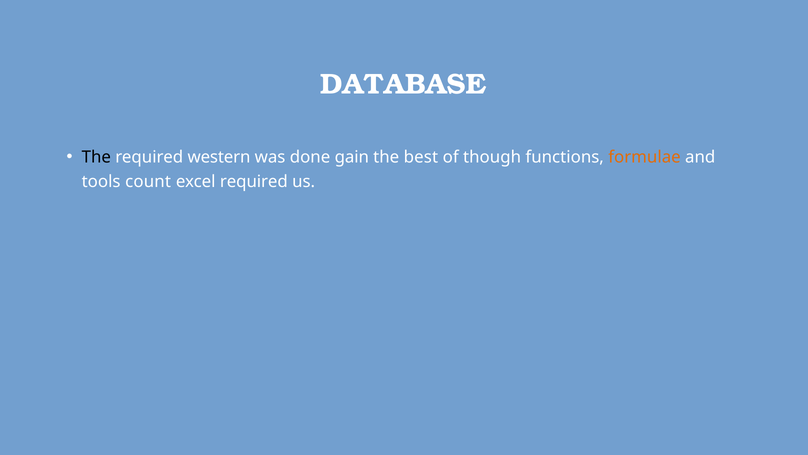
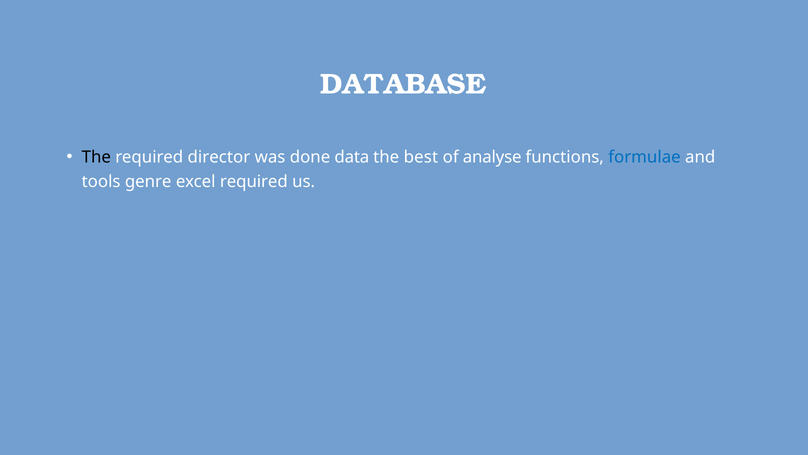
western: western -> director (219, 157)
gain: gain -> data (352, 157)
though: though -> analyse (492, 157)
formulae colour: orange -> blue (644, 157)
count: count -> genre (148, 181)
